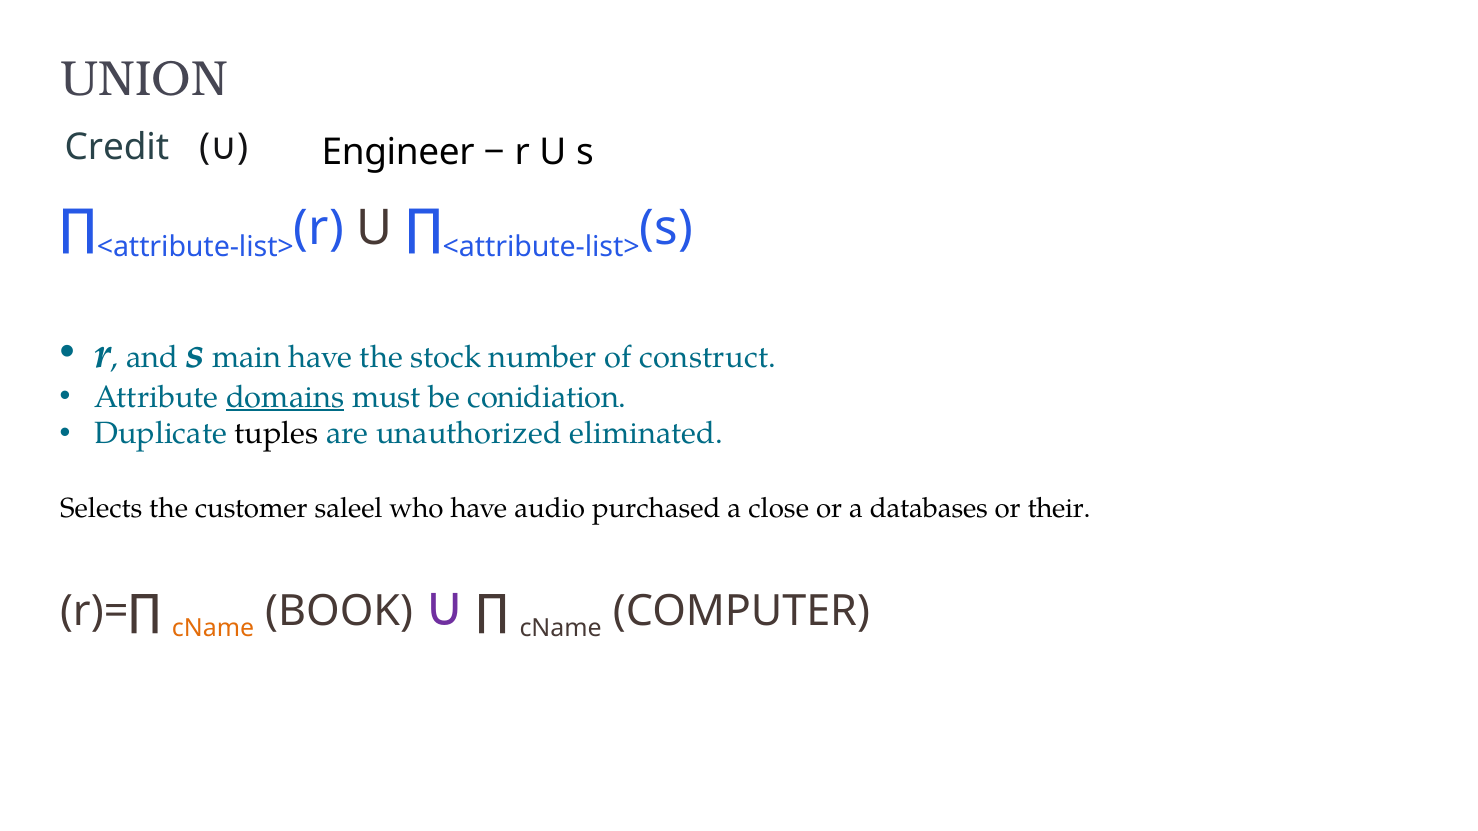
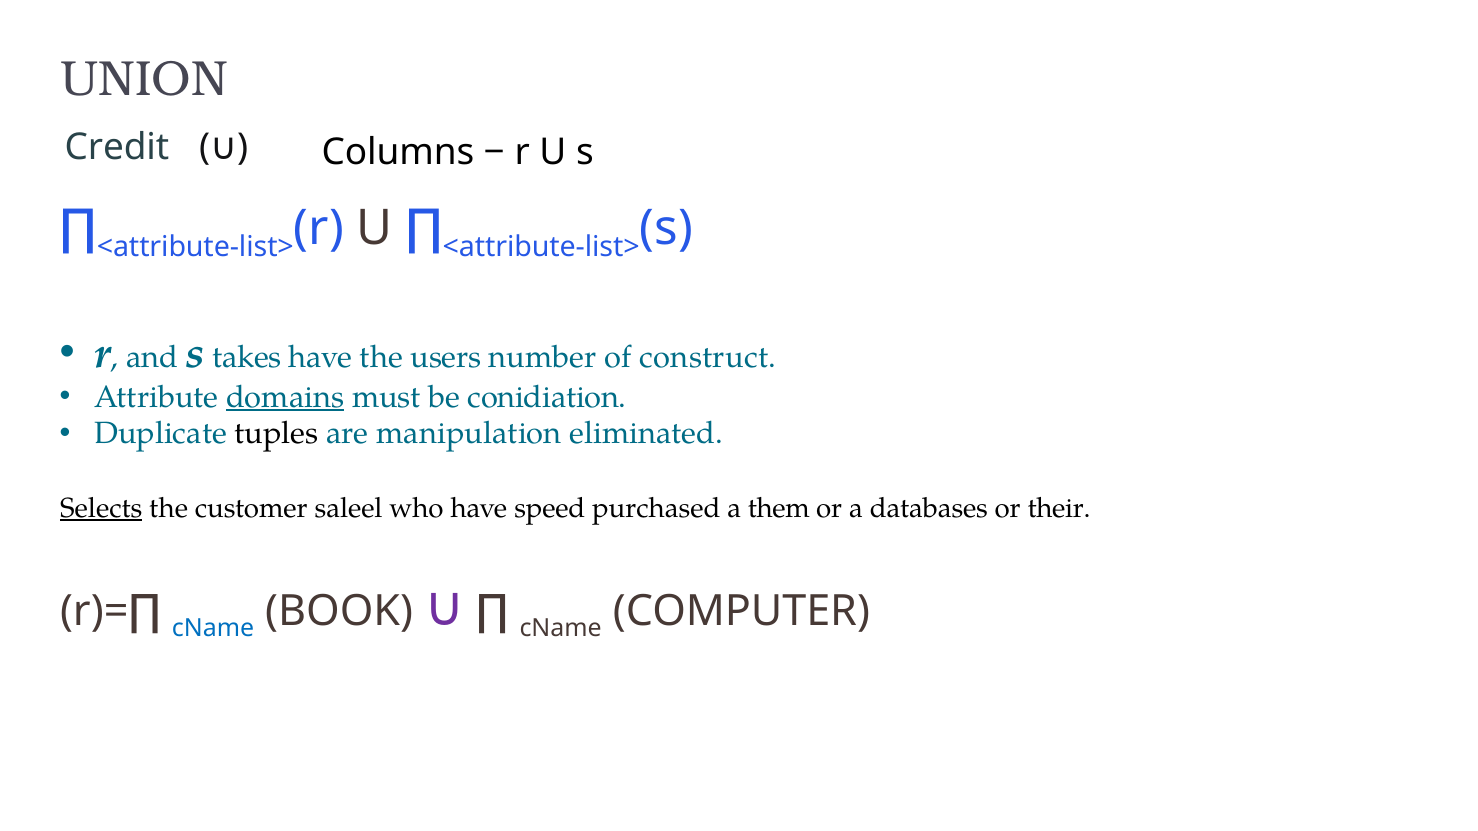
Engineer: Engineer -> Columns (398, 153)
main: main -> takes (247, 358)
stock: stock -> users (446, 358)
unauthorized: unauthorized -> manipulation (469, 434)
Selects underline: none -> present (101, 508)
audio: audio -> speed (550, 508)
close: close -> them (779, 508)
cName colour: orange -> blue (213, 628)
